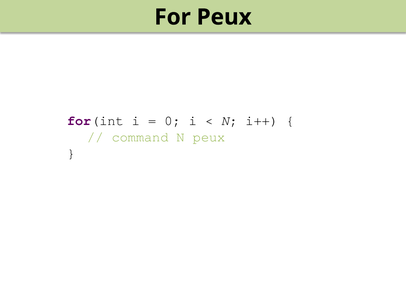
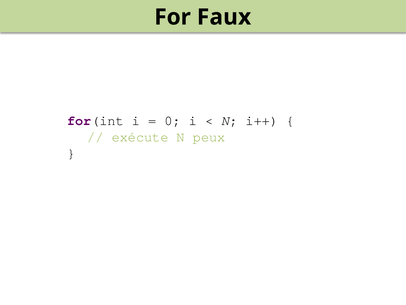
For Peux: Peux -> Faux (224, 17)
command: command -> exécute (140, 137)
